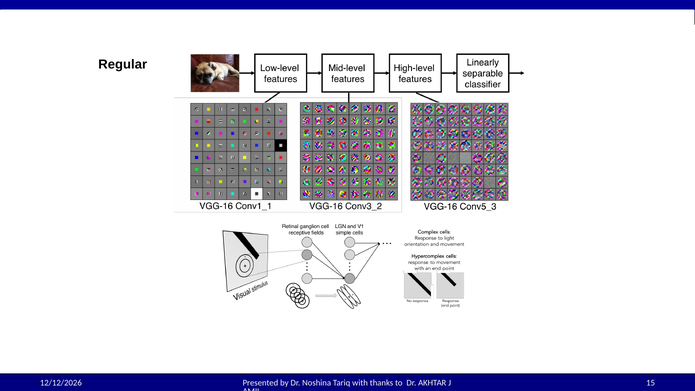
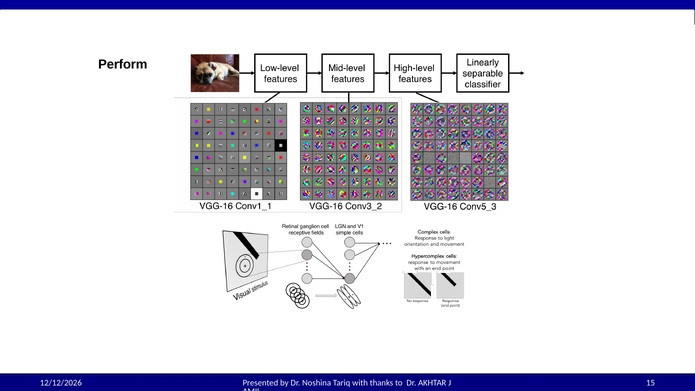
Regular: Regular -> Perform (123, 65)
